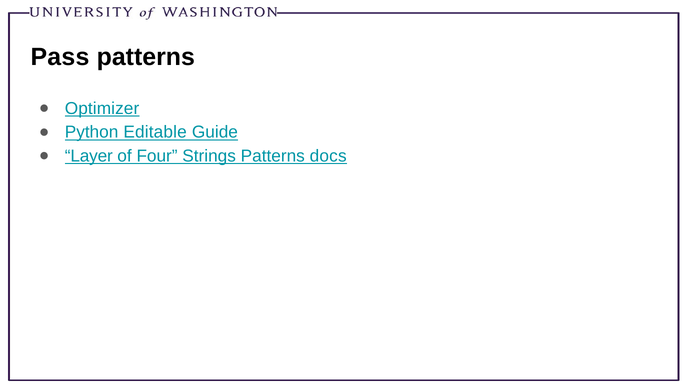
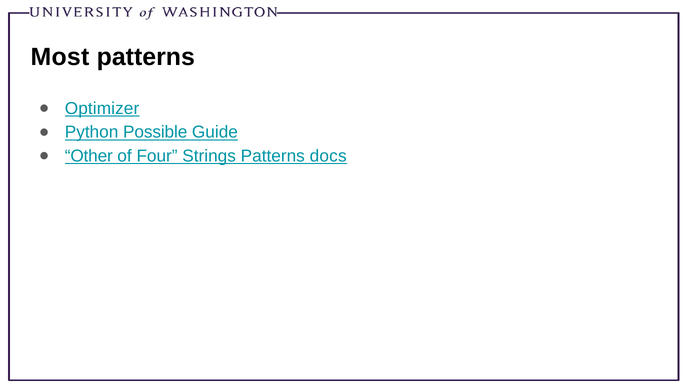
Pass: Pass -> Most (60, 57)
Editable: Editable -> Possible (155, 132)
Layer: Layer -> Other (89, 156)
